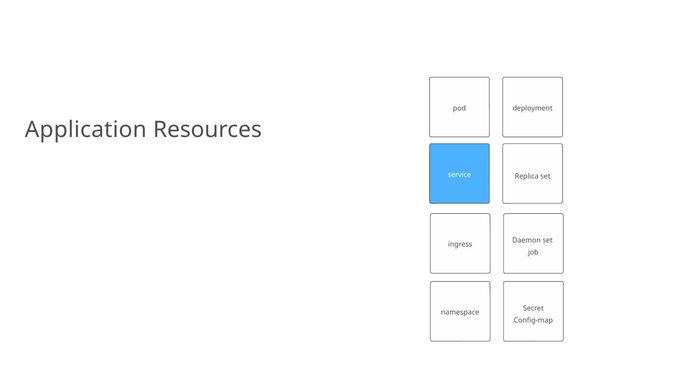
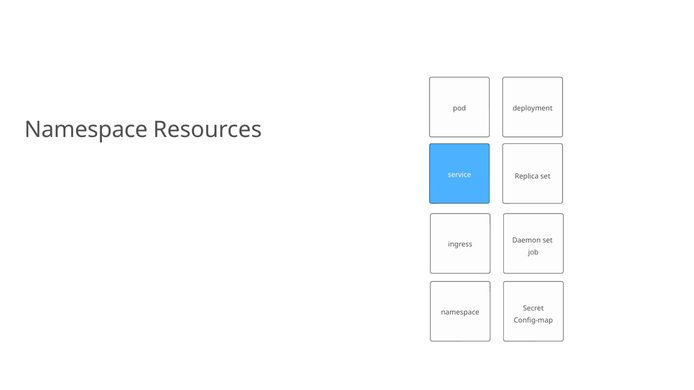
Application: Application -> Namespace (86, 130)
